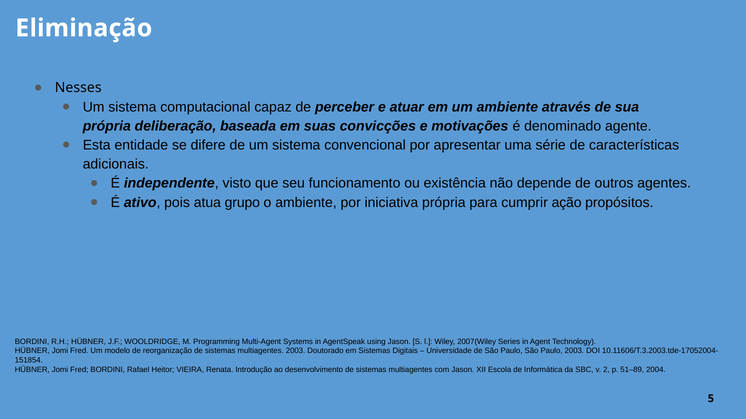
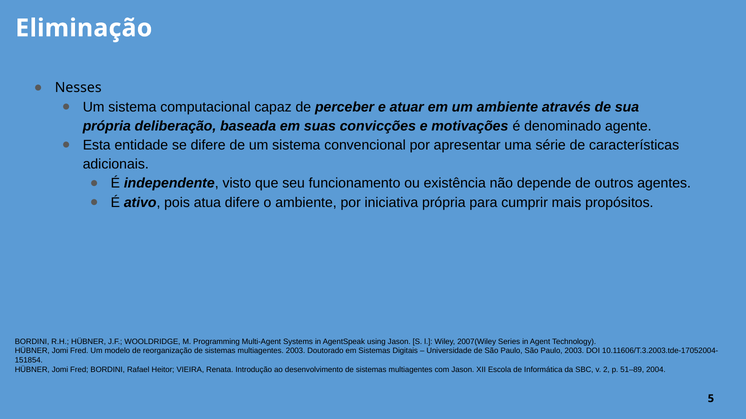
atua grupo: grupo -> difere (242, 203)
ação: ação -> mais (567, 203)
